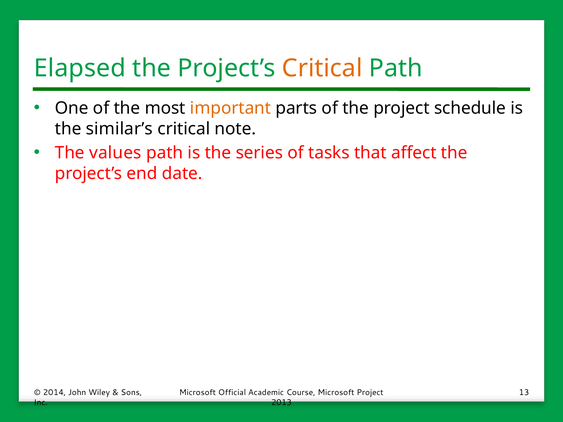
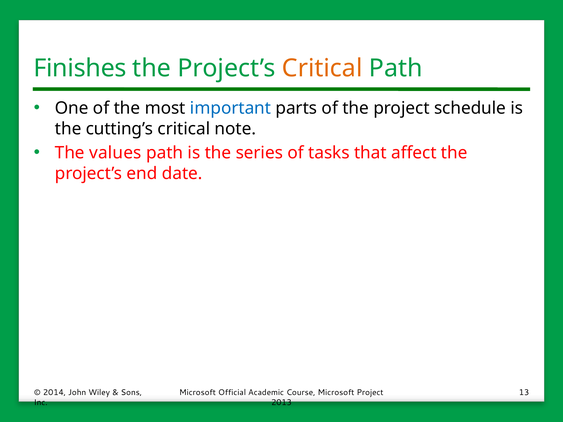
Elapsed: Elapsed -> Finishes (80, 68)
important colour: orange -> blue (231, 108)
similar’s: similar’s -> cutting’s (119, 129)
